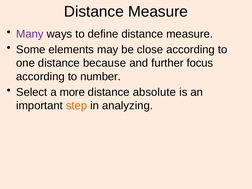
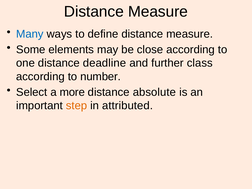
Many colour: purple -> blue (30, 34)
because: because -> deadline (105, 63)
focus: focus -> class (200, 63)
analyzing: analyzing -> attributed (128, 106)
